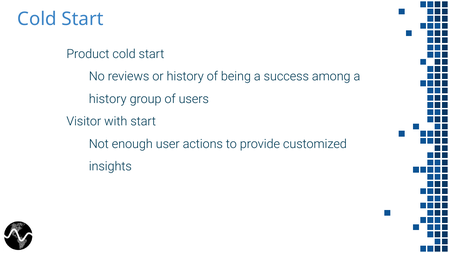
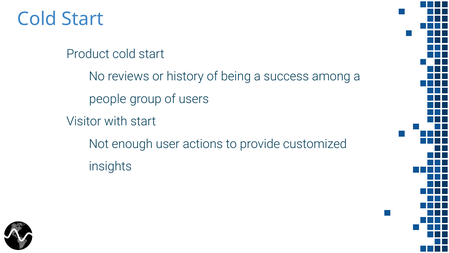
history: history -> people (108, 99)
